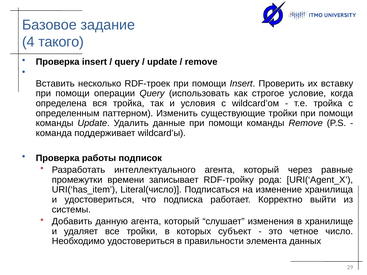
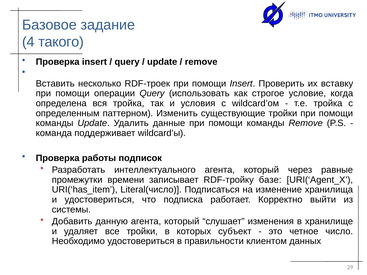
рода: рода -> базе (270, 180)
элемента: элемента -> клиентом (267, 241)
